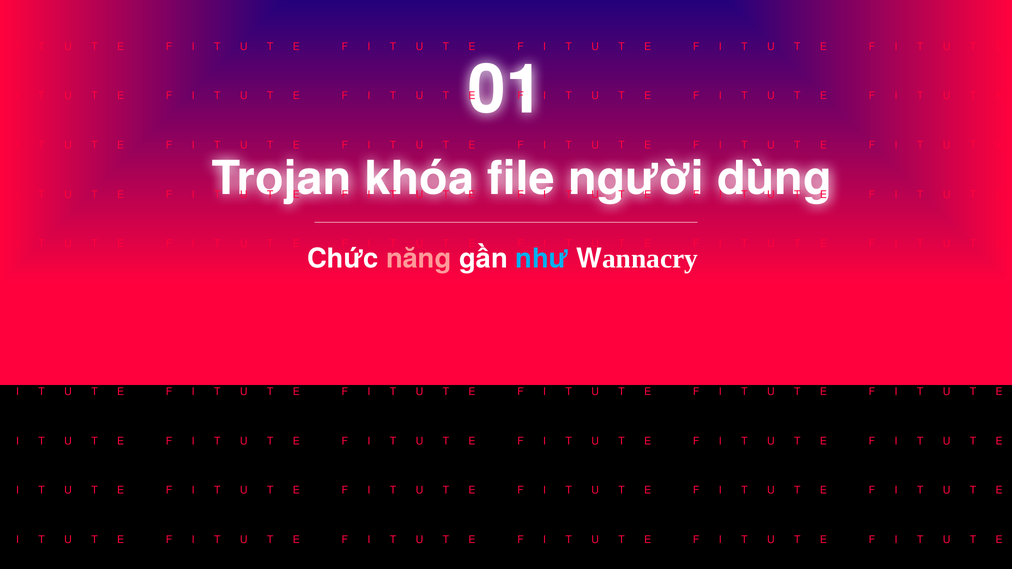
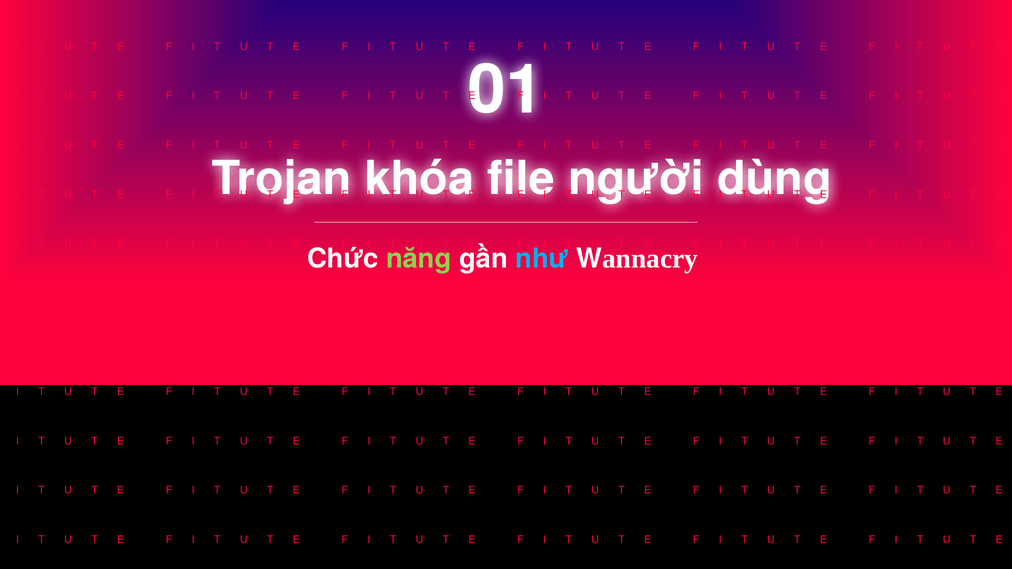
năng colour: pink -> light green (419, 259)
